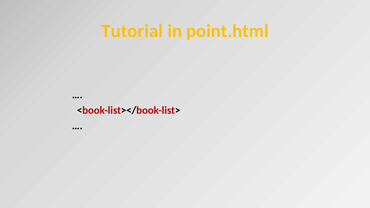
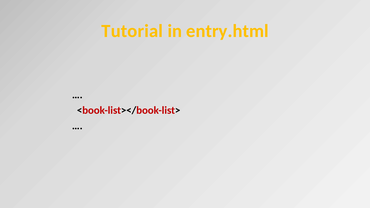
point.html: point.html -> entry.html (227, 31)
